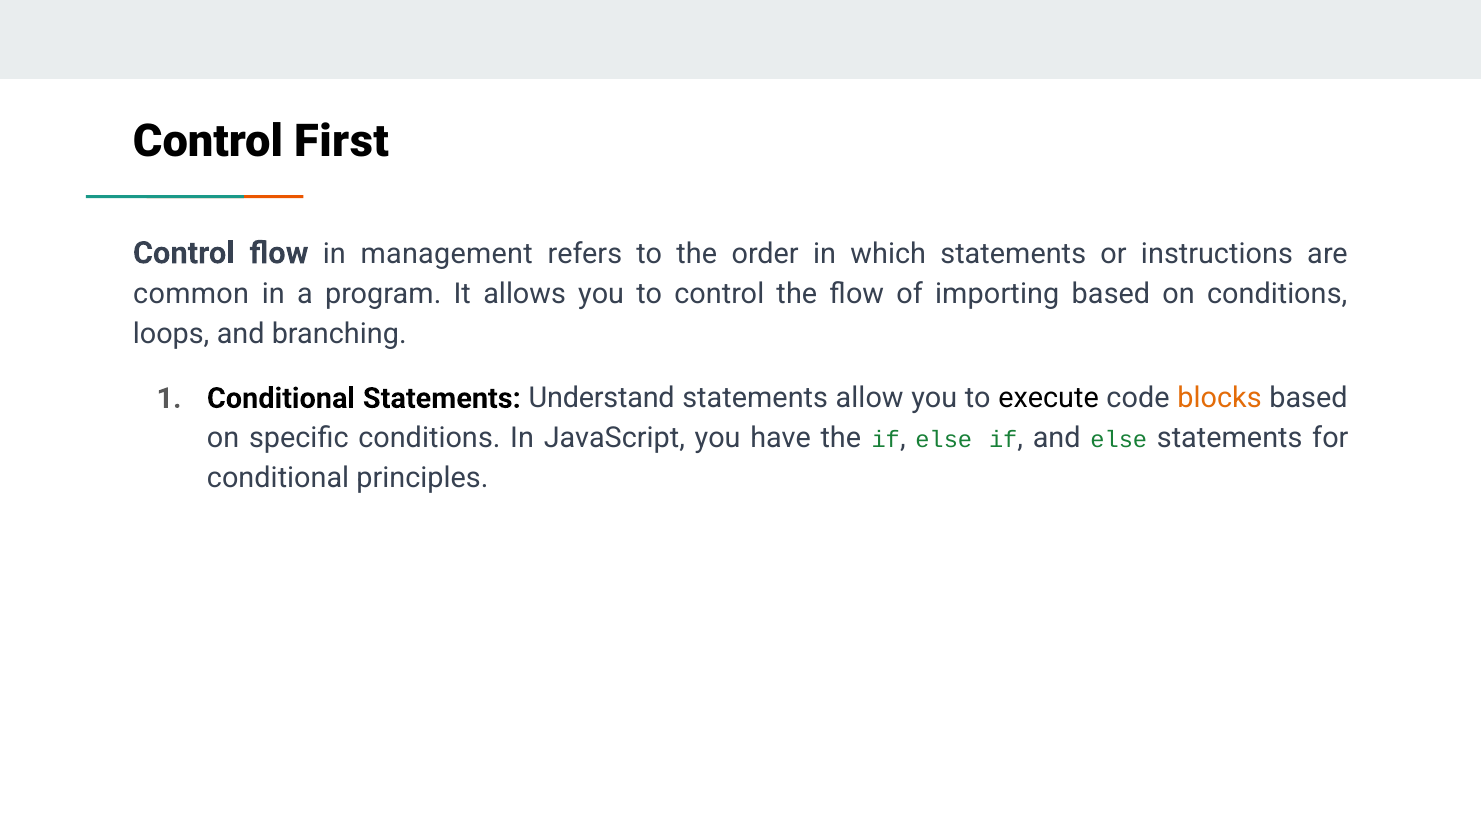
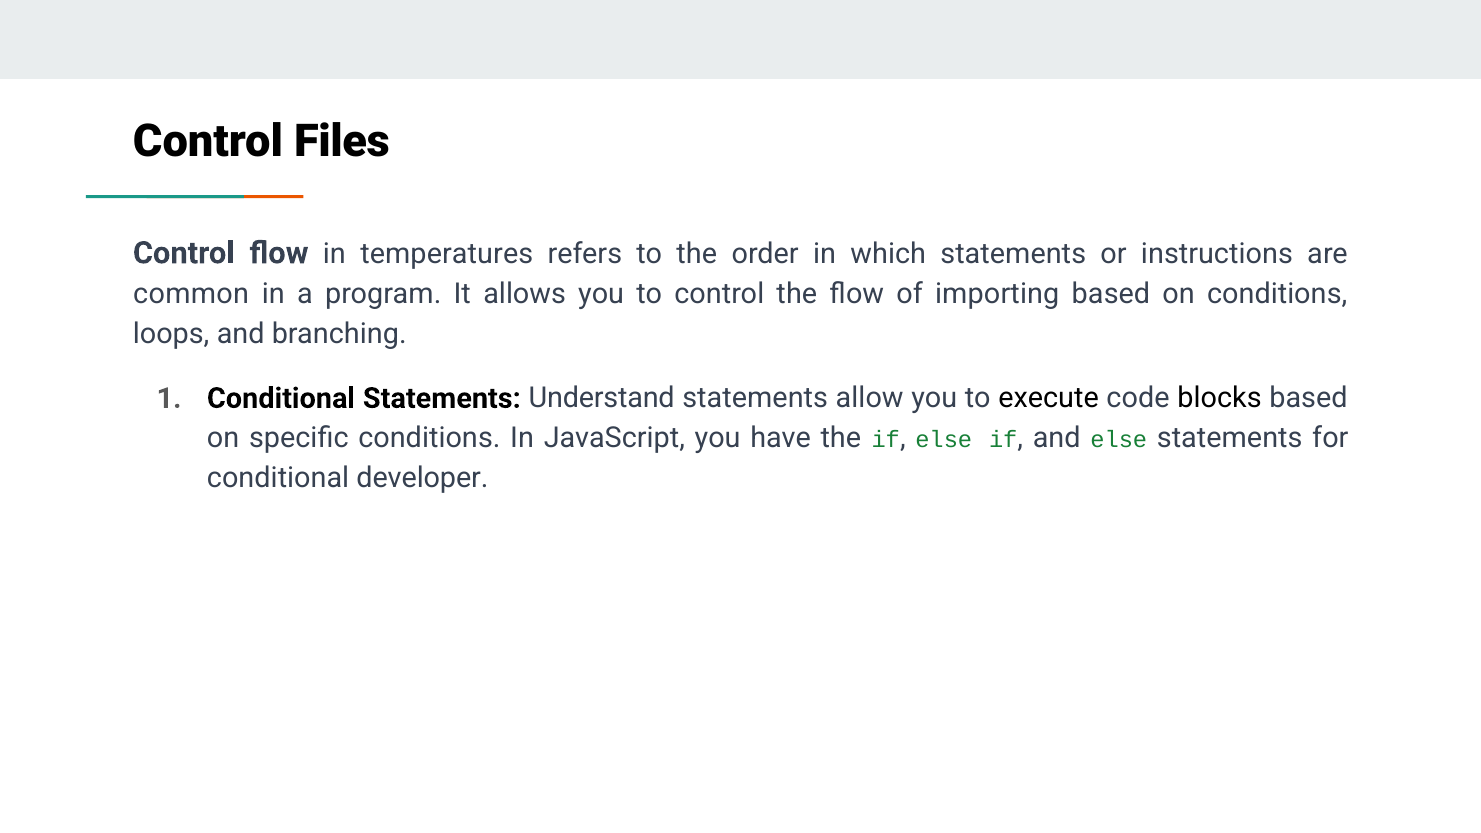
First: First -> Files (342, 142)
management: management -> temperatures (447, 254)
blocks colour: orange -> black (1220, 398)
principles: principles -> developer (422, 478)
